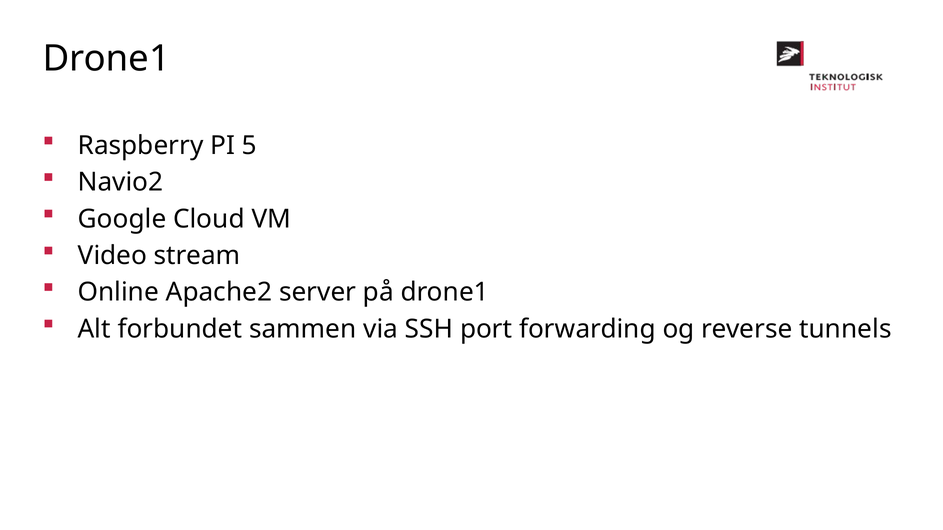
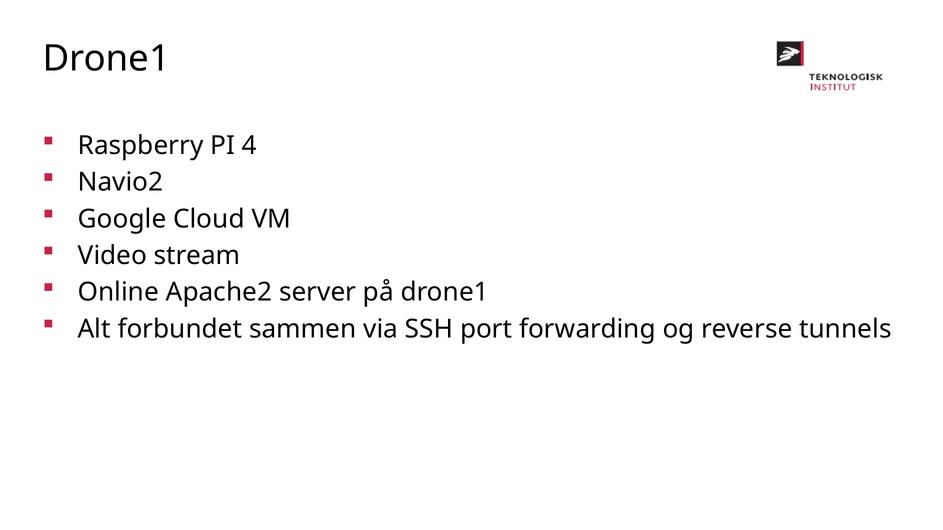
5: 5 -> 4 (249, 146)
